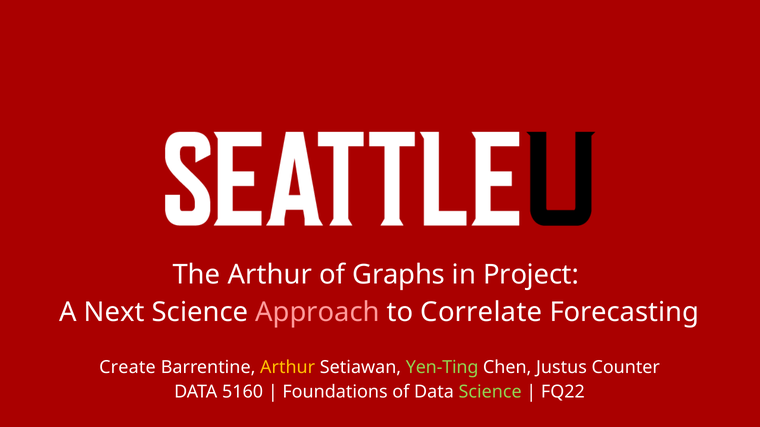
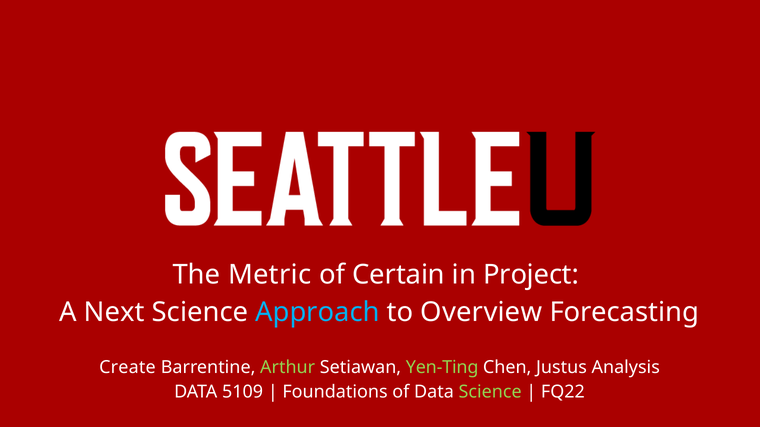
The Arthur: Arthur -> Metric (270, 275)
Graphs: Graphs -> Certain (399, 275)
Approach colour: pink -> light blue (318, 313)
Correlate: Correlate -> Overview (481, 313)
Arthur colour: yellow -> light green (288, 368)
Counter: Counter -> Analysis (626, 368)
5160: 5160 -> 5109 (243, 392)
